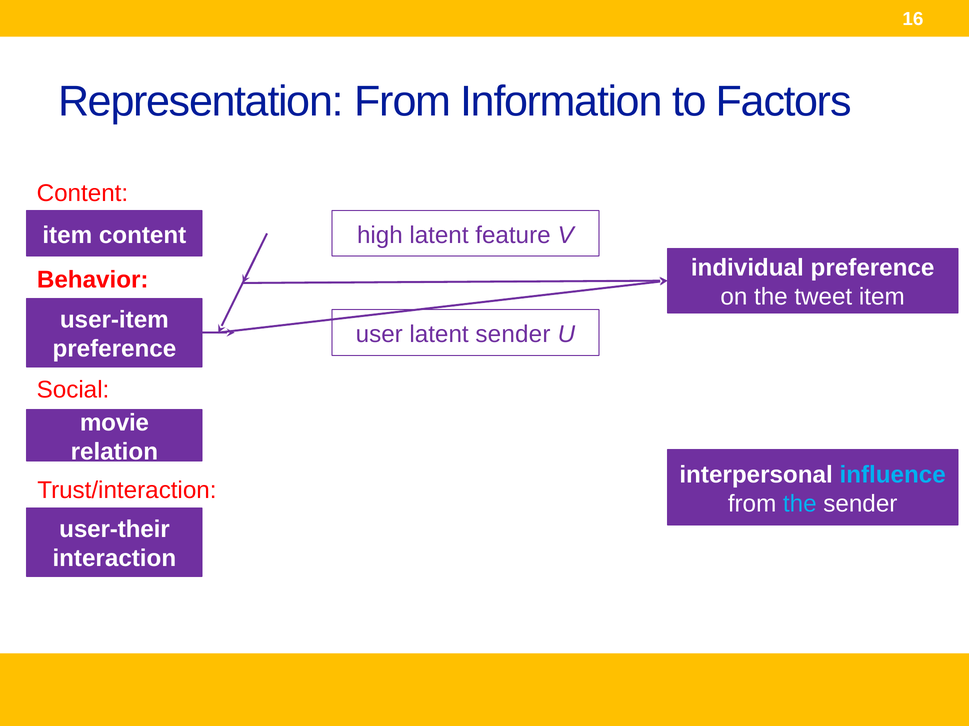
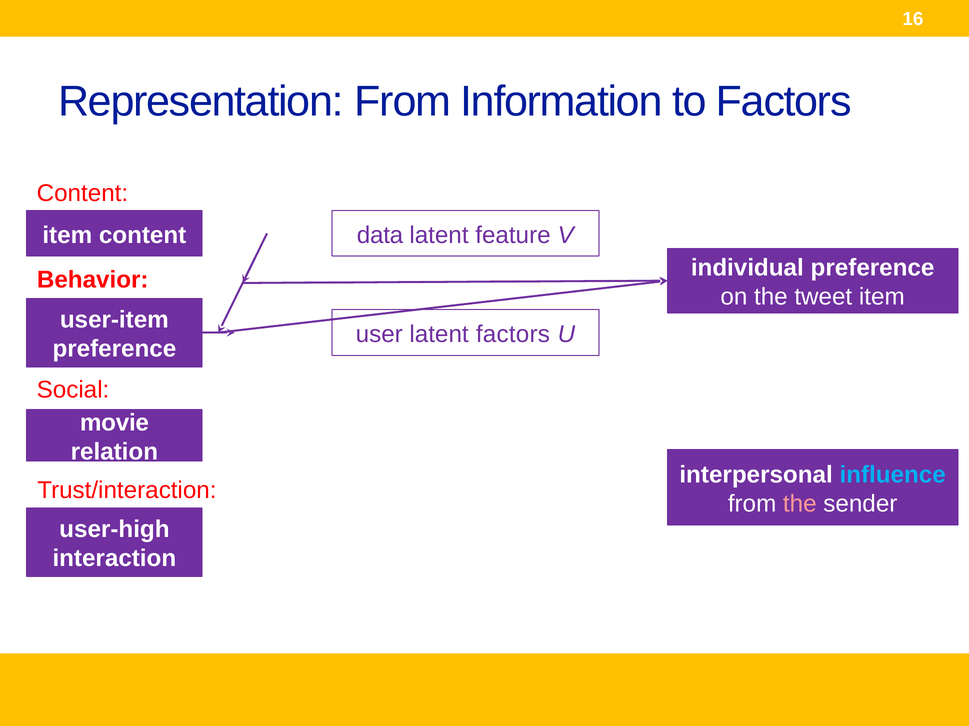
high: high -> data (380, 235)
latent sender: sender -> factors (513, 335)
the colour: light blue -> pink (800, 504)
user-their: user-their -> user-high (114, 530)
